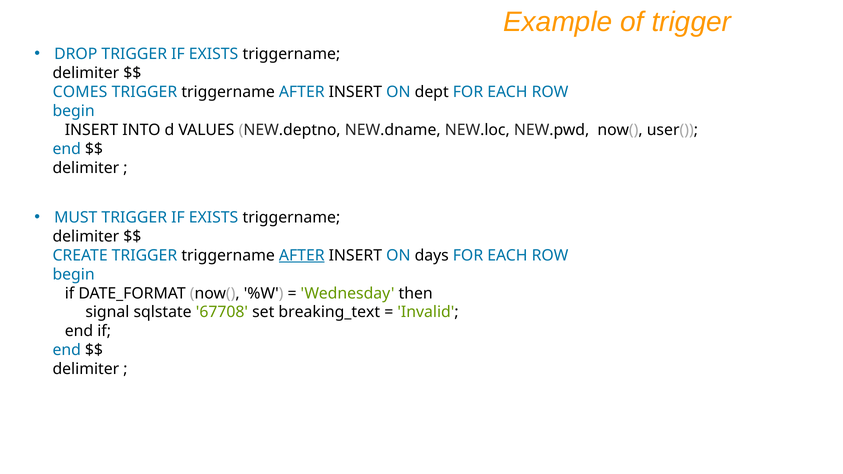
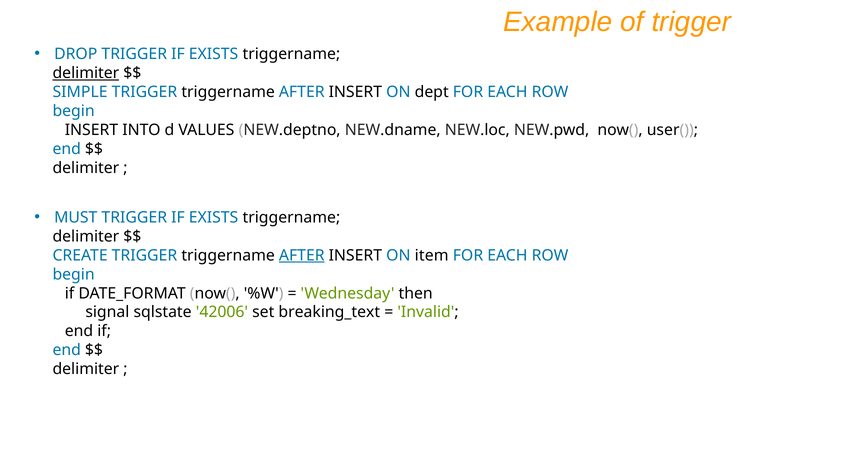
delimiter underline: none -> present (86, 73)
COMES: COMES -> SIMPLE (80, 92)
days: days -> item (432, 255)
67708: 67708 -> 42006 (222, 312)
